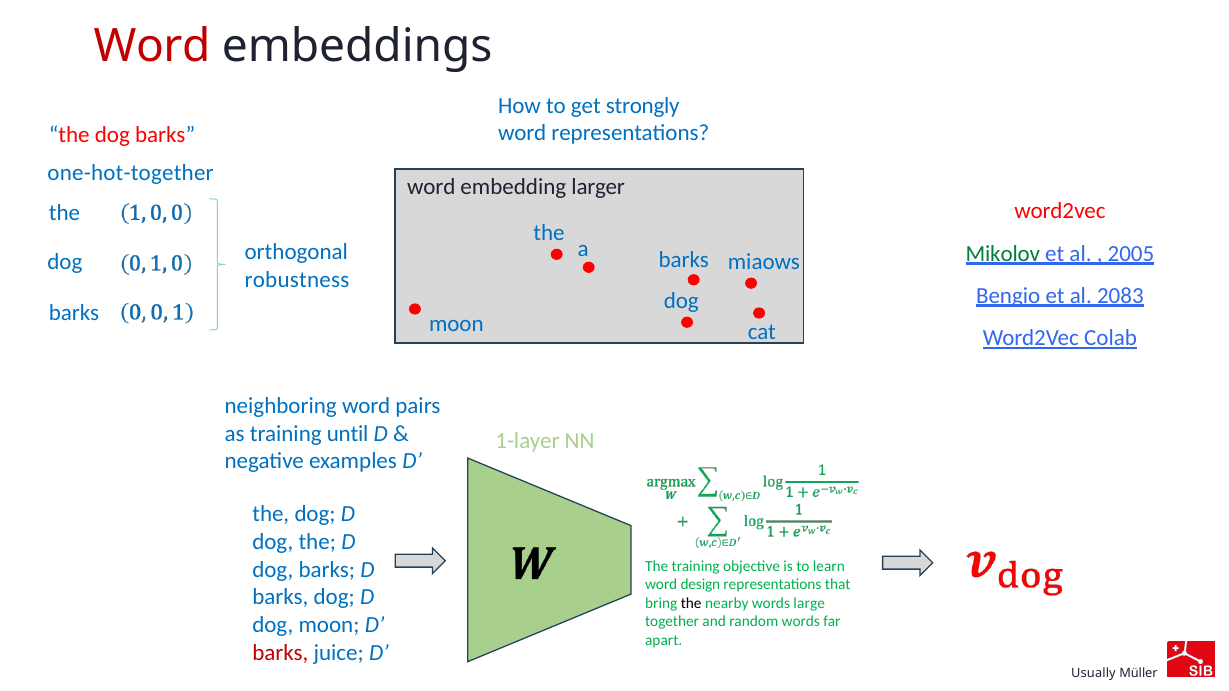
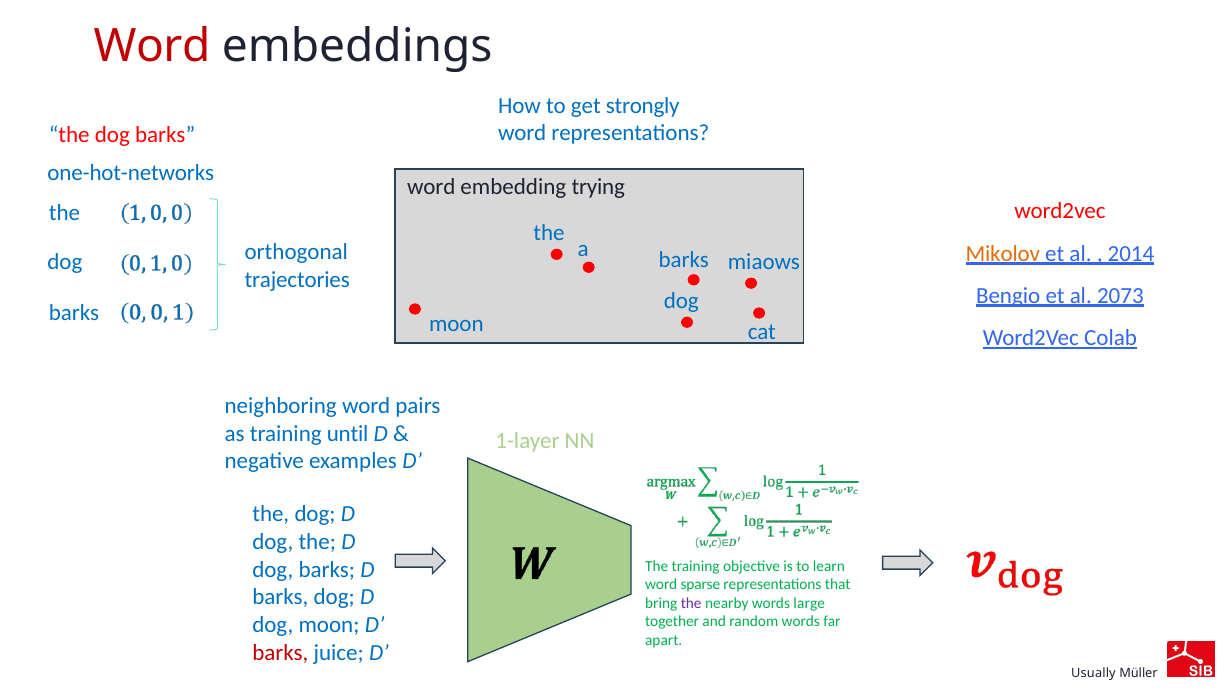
one-hot-together: one-hot-together -> one-hot-networks (131, 173)
larger: larger -> trying (598, 187)
Mikolov colour: green -> orange (1003, 254)
2005: 2005 -> 2014 (1131, 254)
robustness: robustness -> trajectories (297, 280)
2083: 2083 -> 2073 (1120, 296)
design: design -> sparse (700, 585)
the colour: black -> purple (691, 603)
